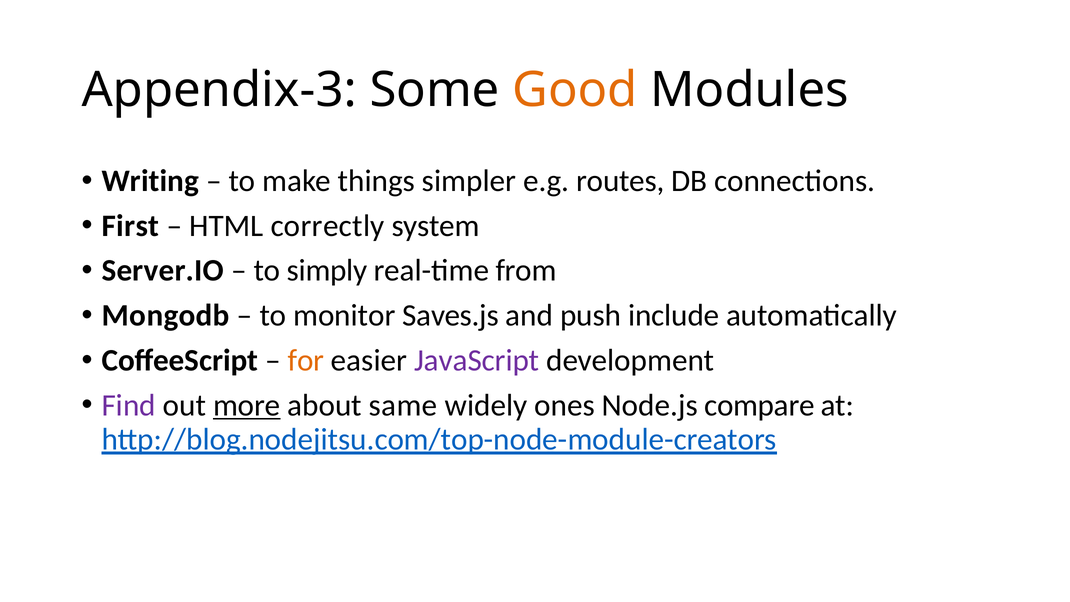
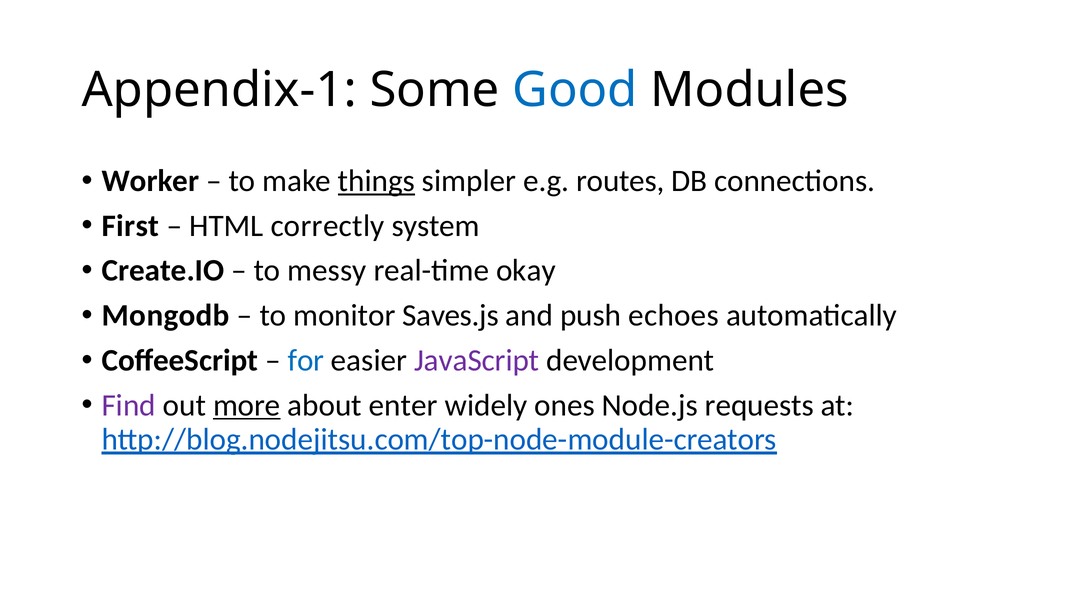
Appendix-3: Appendix-3 -> Appendix-1 (219, 90)
Good colour: orange -> blue (575, 90)
Writing: Writing -> Worker (150, 181)
things underline: none -> present (376, 181)
Server.IO: Server.IO -> Create.IO (163, 271)
simply: simply -> messy (327, 271)
from: from -> okay (526, 271)
include: include -> echoes (674, 315)
for colour: orange -> blue (306, 360)
same: same -> enter (403, 405)
compare: compare -> requests (759, 405)
